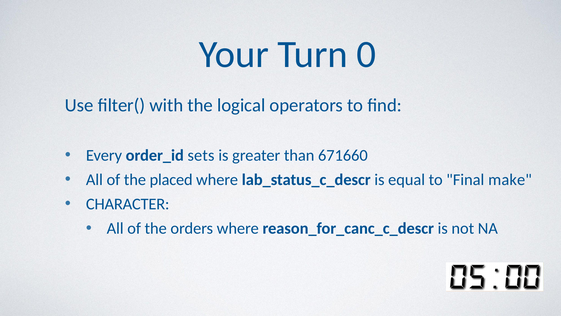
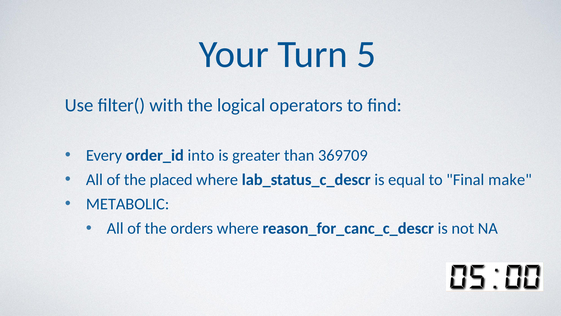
0: 0 -> 5 (366, 54)
sets: sets -> into (201, 155)
671660: 671660 -> 369709 (343, 155)
CHARACTER: CHARACTER -> METABOLIC (128, 204)
